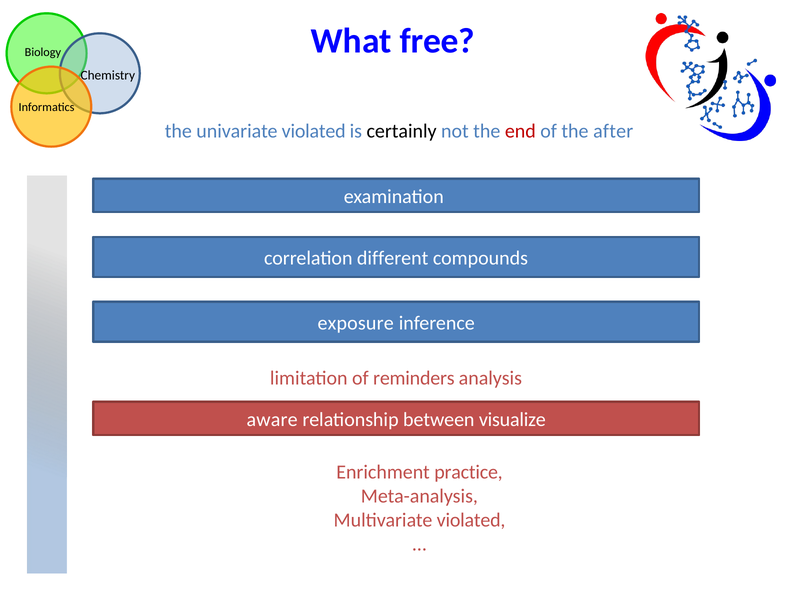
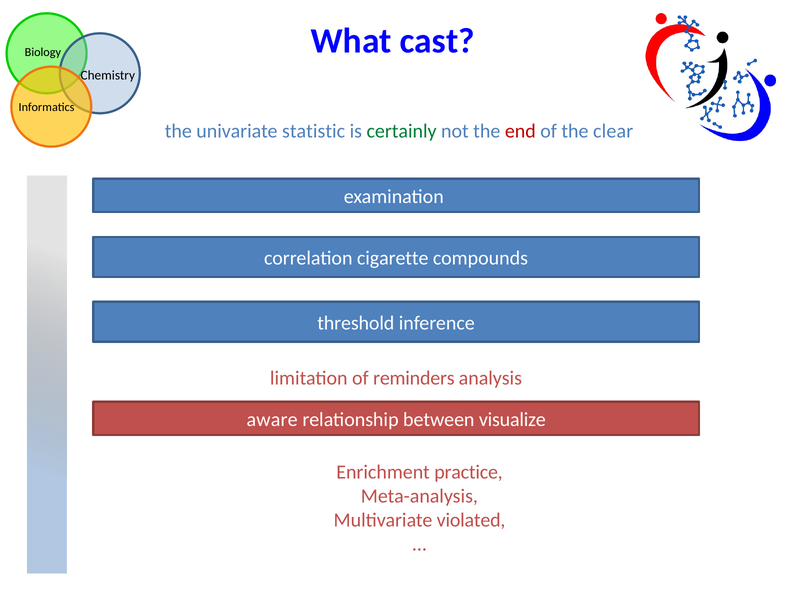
free: free -> cast (437, 41)
univariate violated: violated -> statistic (314, 131)
certainly colour: black -> green (402, 131)
after: after -> clear (613, 131)
different: different -> cigarette (393, 258)
exposure: exposure -> threshold (356, 323)
